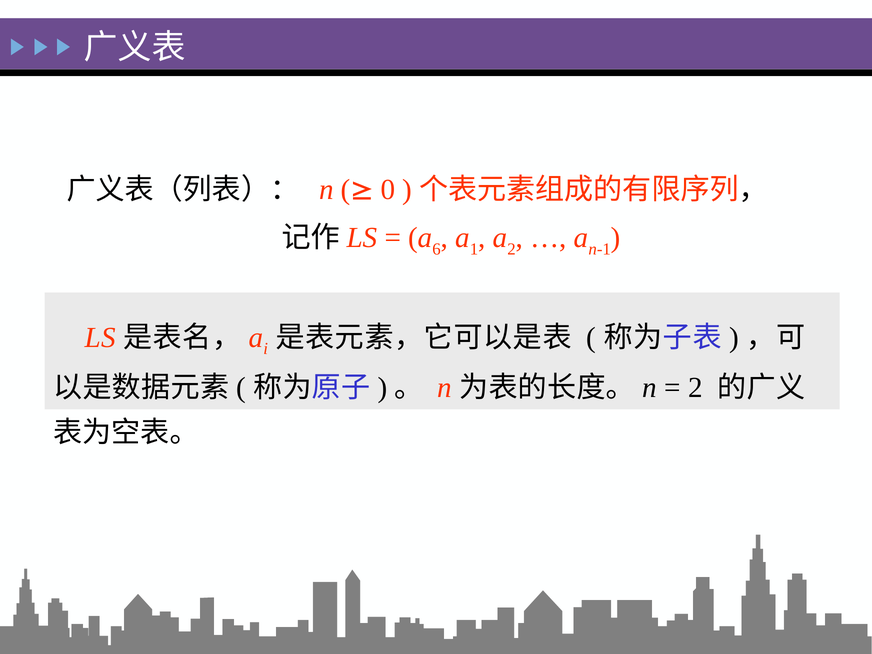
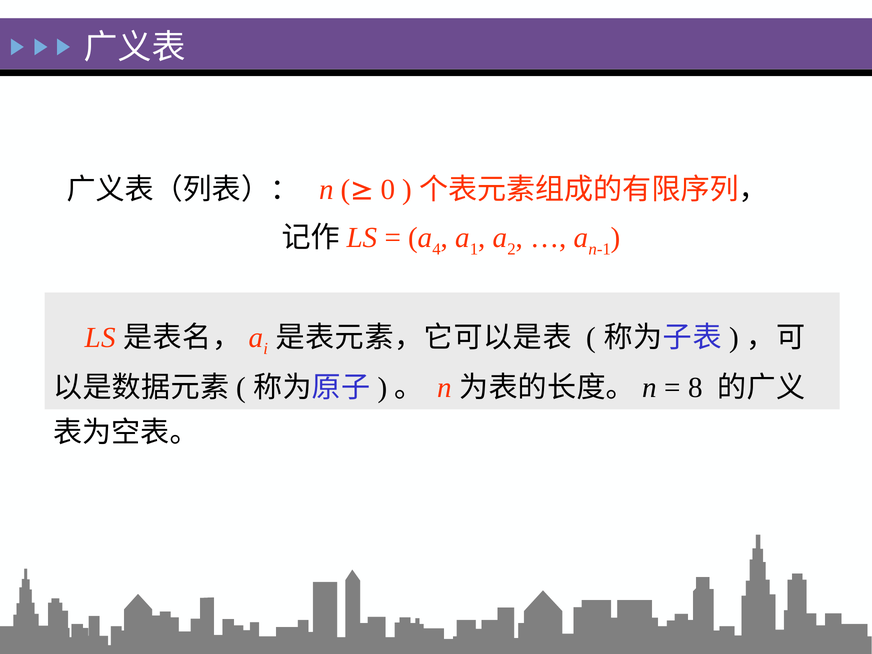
6: 6 -> 4 (437, 249)
2: 2 -> 8 (695, 388)
